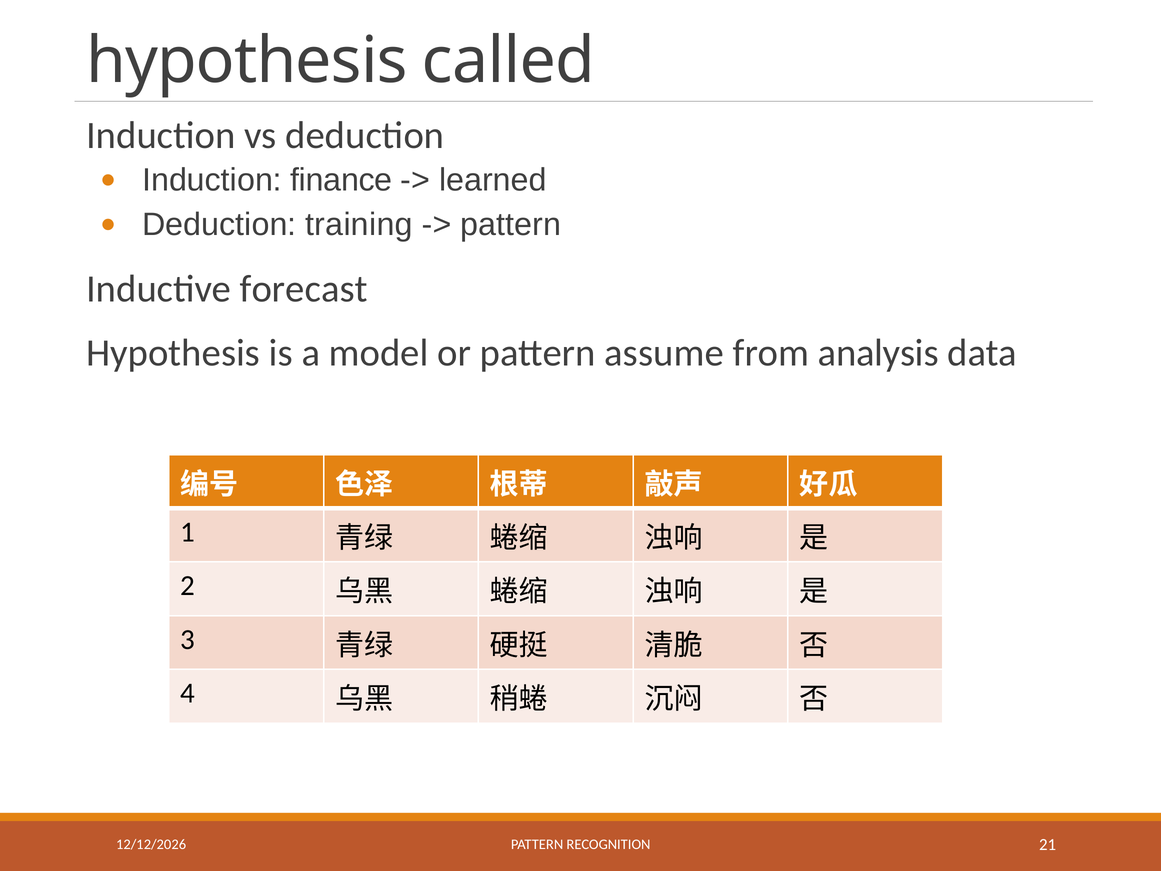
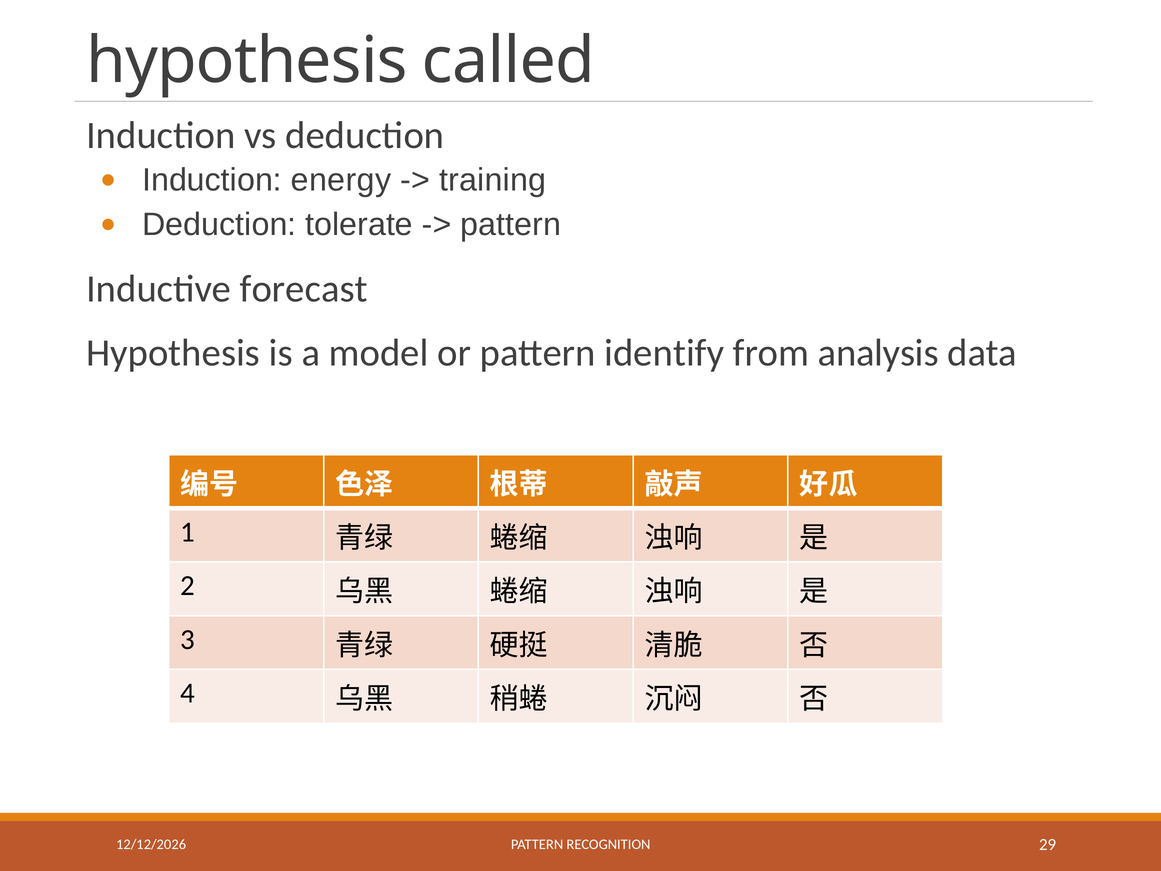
finance: finance -> energy (341, 180)
learned: learned -> training (493, 180)
training: training -> tolerate (359, 225)
assume: assume -> identify (664, 353)
21: 21 -> 29 (1048, 844)
